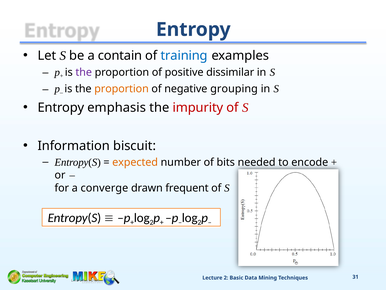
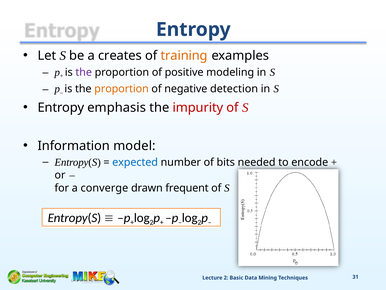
contain: contain -> creates (120, 55)
training colour: blue -> orange (184, 55)
dissimilar: dissimilar -> modeling (230, 72)
grouping: grouping -> detection (234, 89)
biscuit: biscuit -> model (134, 146)
expected colour: orange -> blue (135, 162)
